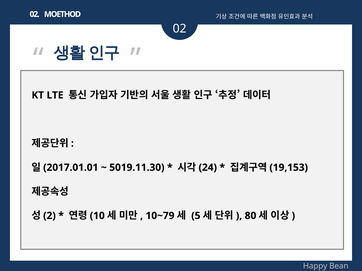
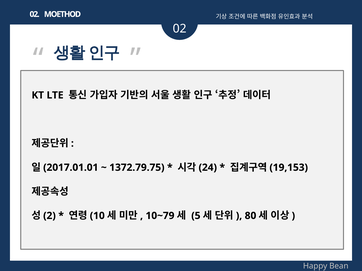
5019.11.30: 5019.11.30 -> 1372.79.75 (137, 168)
